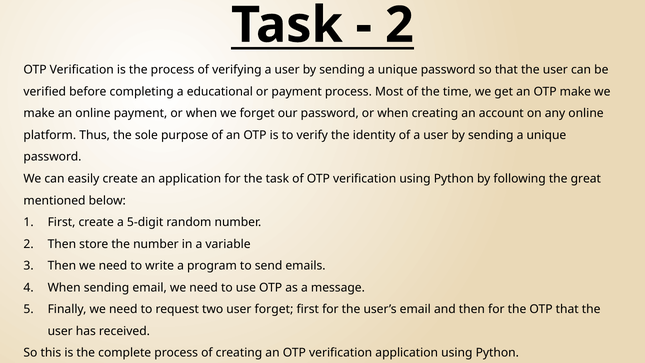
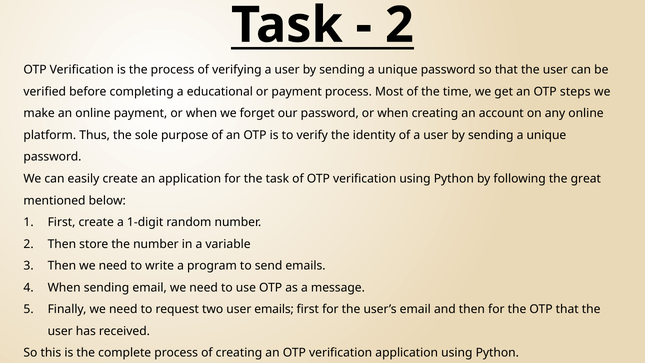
OTP make: make -> steps (575, 92)
5-digit: 5-digit -> 1-digit (145, 222)
user forget: forget -> emails (274, 309)
